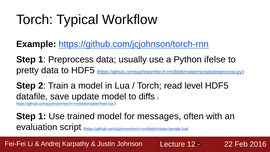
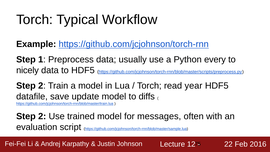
ifelse: ifelse -> every (215, 59)
pretty: pretty -> nicely (27, 70)
level: level -> year (193, 86)
1: 1 -> 2 (42, 116)
